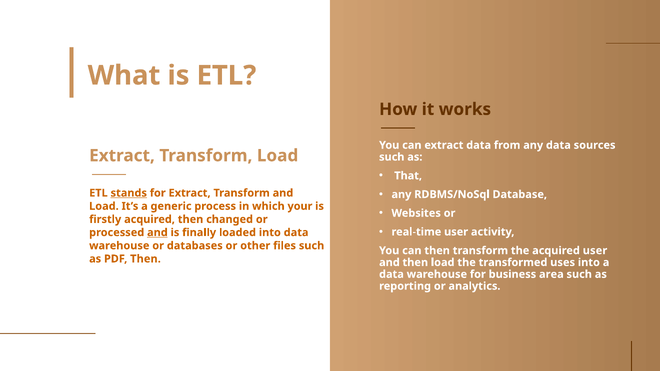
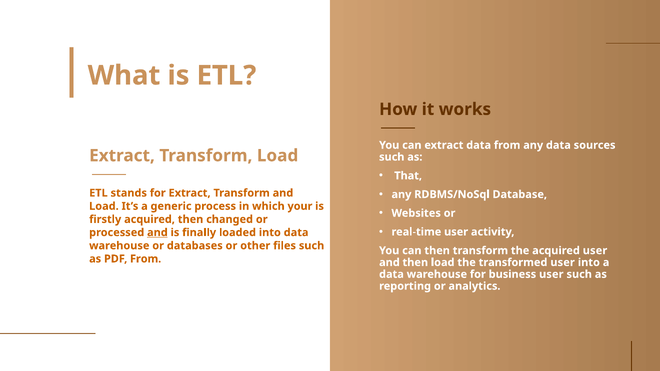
stands underline: present -> none (129, 193)
PDF Then: Then -> From (146, 259)
transformed uses: uses -> user (563, 263)
business area: area -> user (551, 274)
